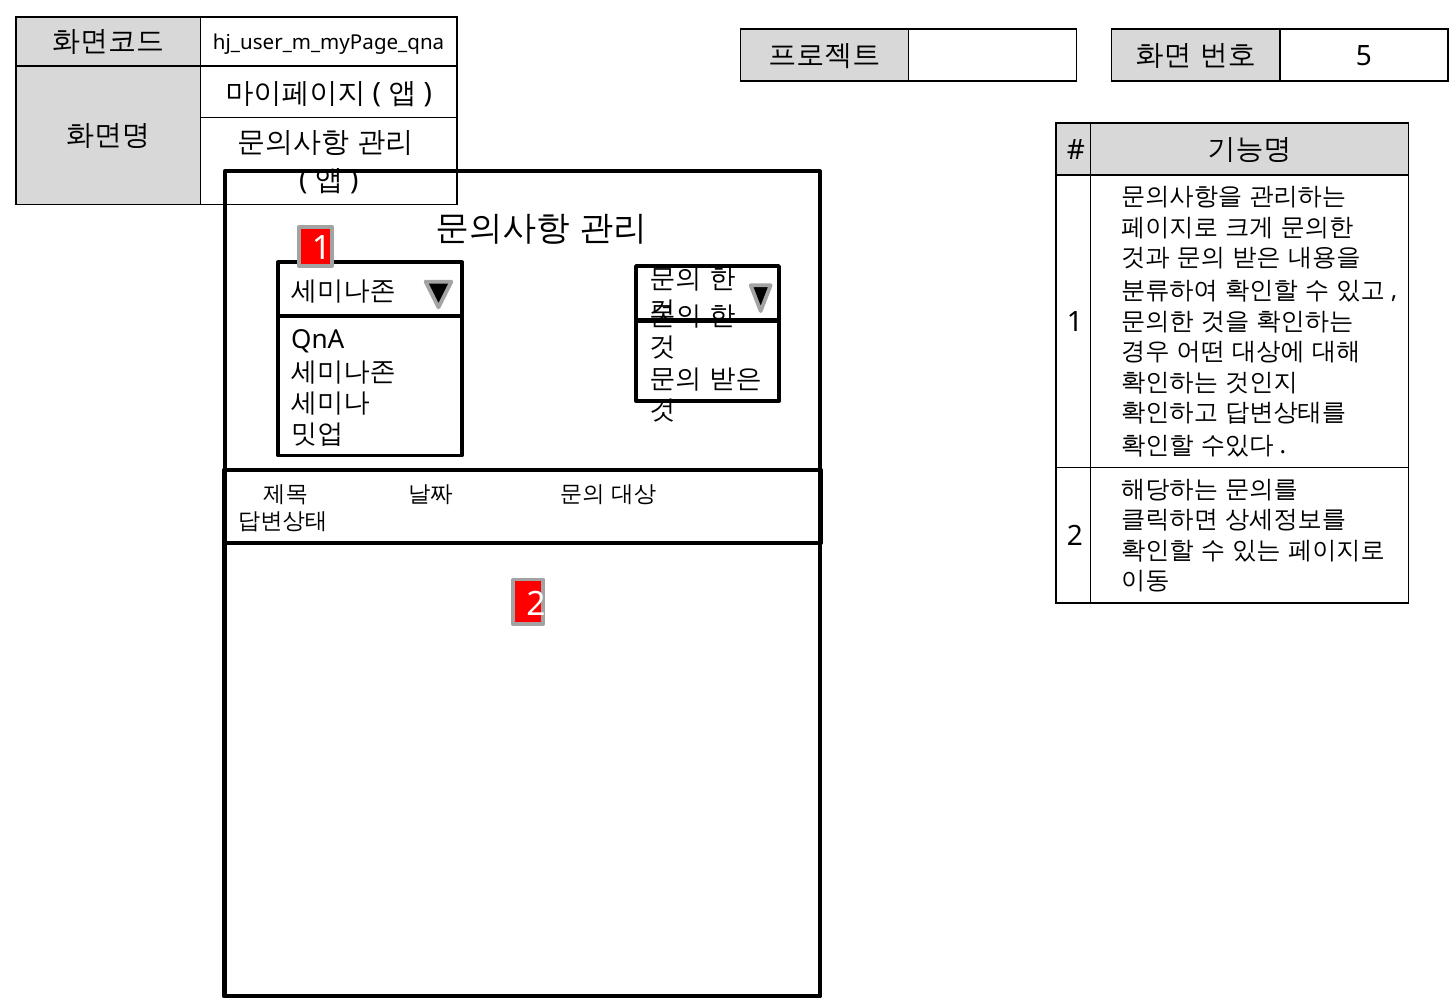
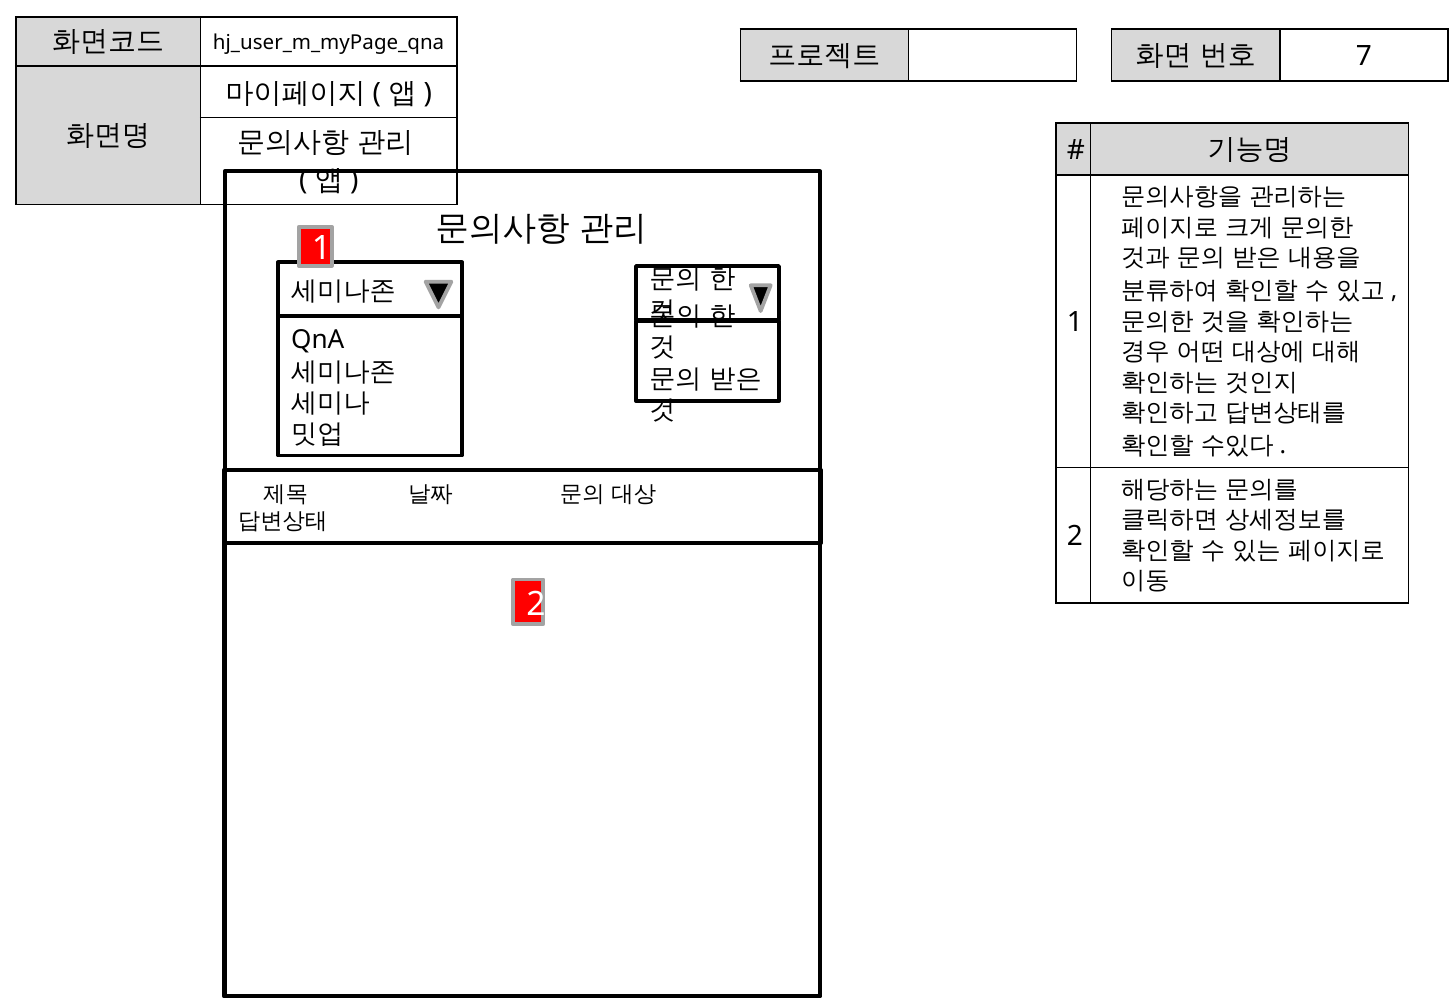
5: 5 -> 7 (1364, 56)
